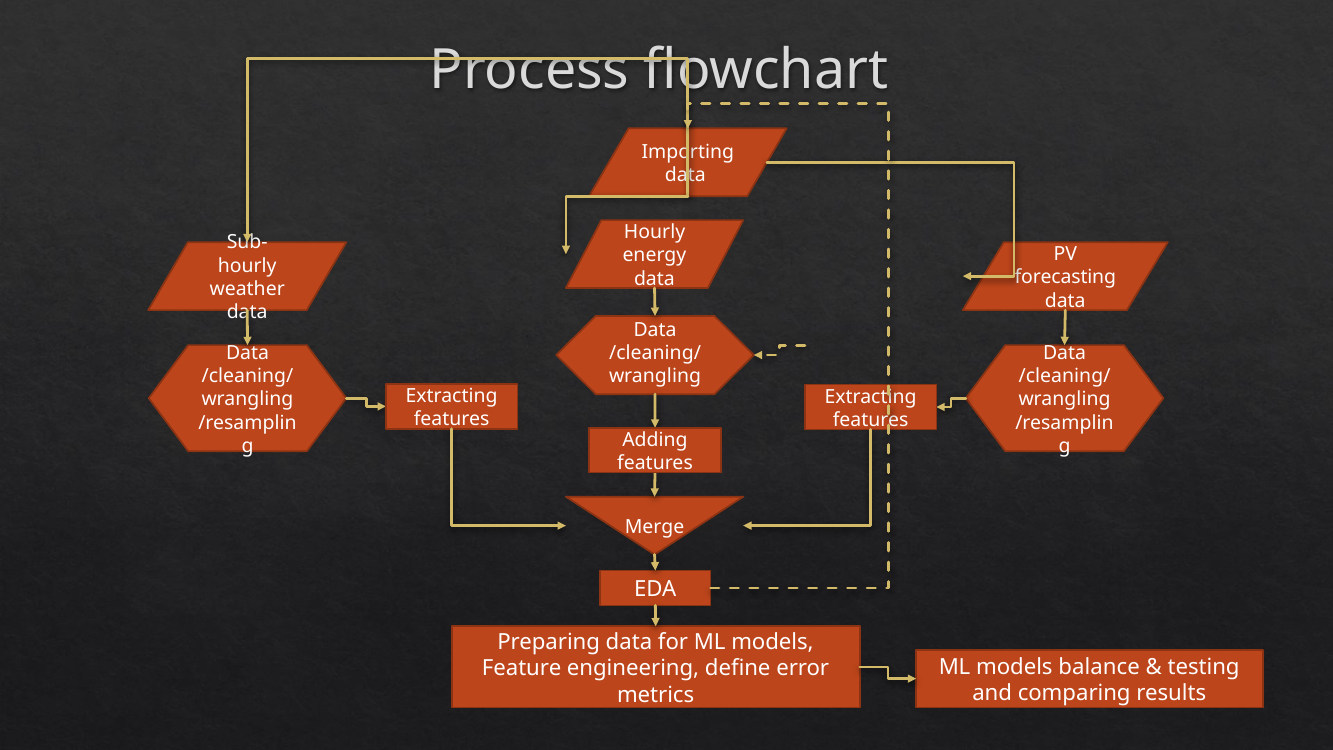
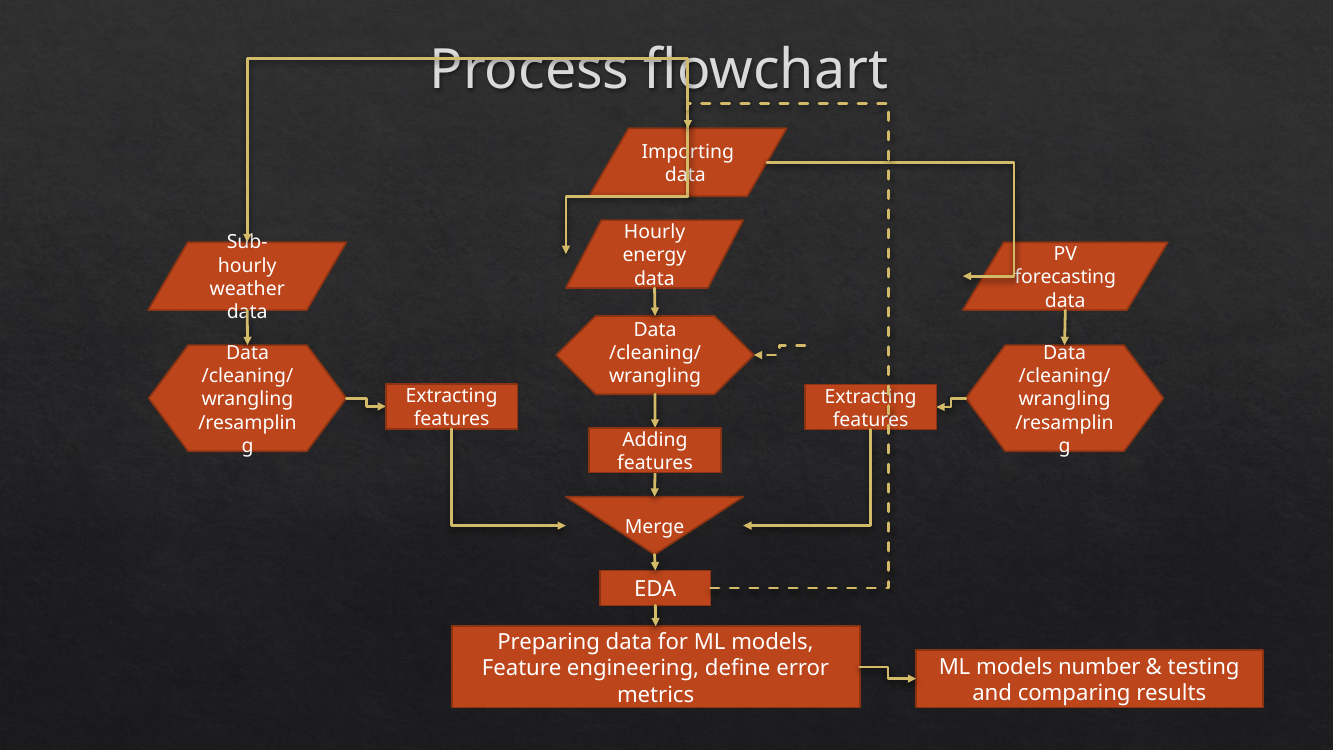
balance: balance -> number (1099, 667)
